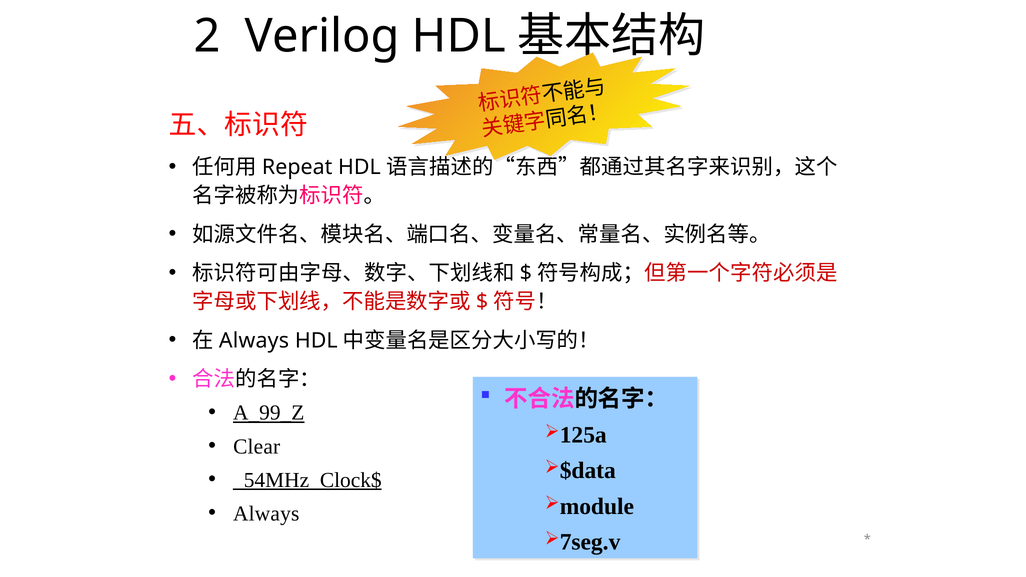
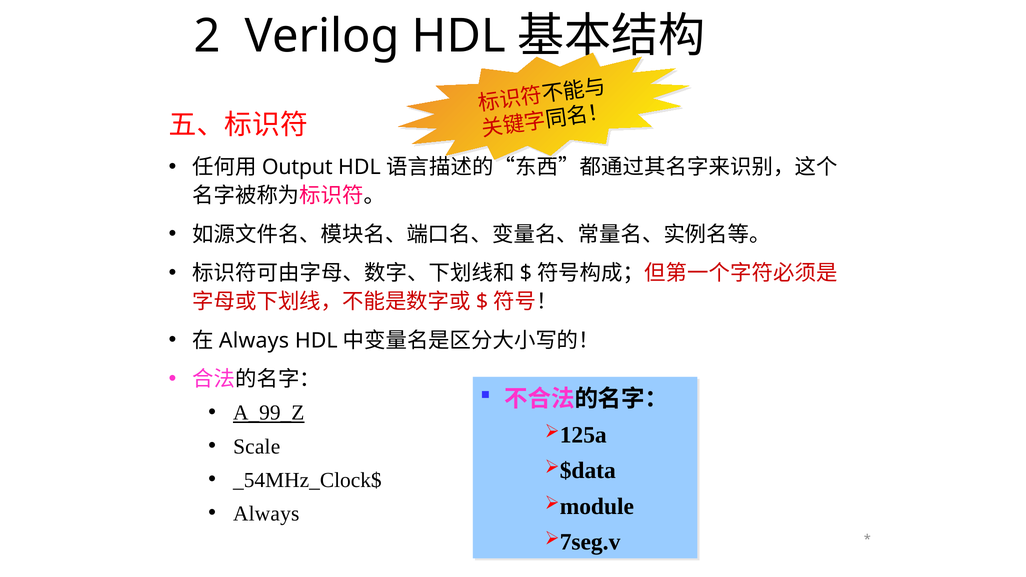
Repeat: Repeat -> Output (297, 167)
Clear: Clear -> Scale (257, 447)
_54MHz_Clock$ underline: present -> none (307, 480)
